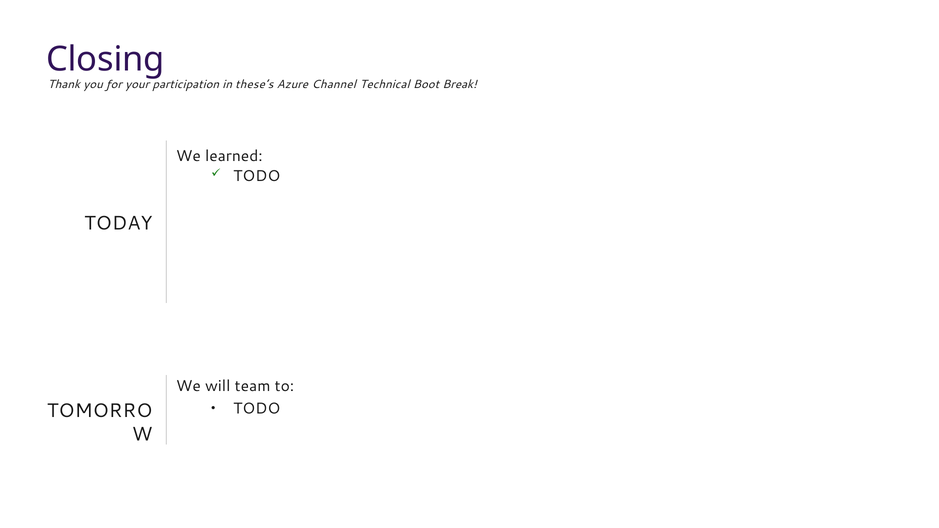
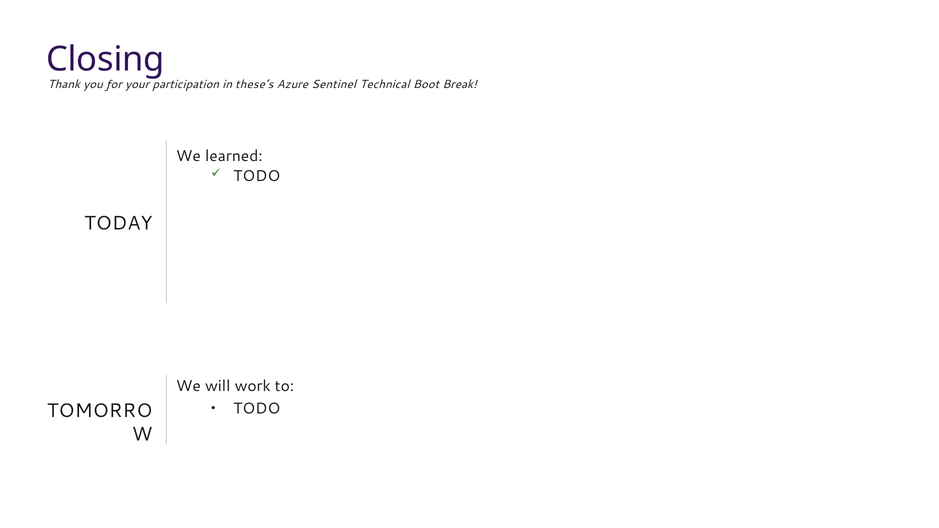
Channel: Channel -> Sentinel (334, 84)
team: team -> work (253, 386)
